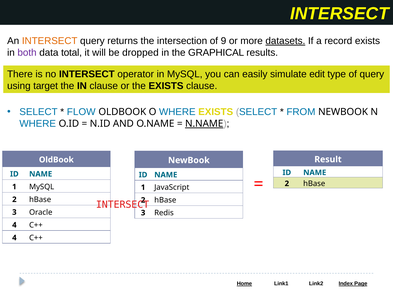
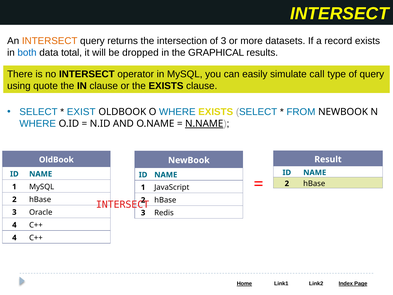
of 9: 9 -> 3 (224, 41)
datasets underline: present -> none (285, 41)
both colour: purple -> blue (27, 53)
edit: edit -> call (317, 74)
target: target -> quote (46, 86)
FLOW: FLOW -> EXIST (81, 112)
